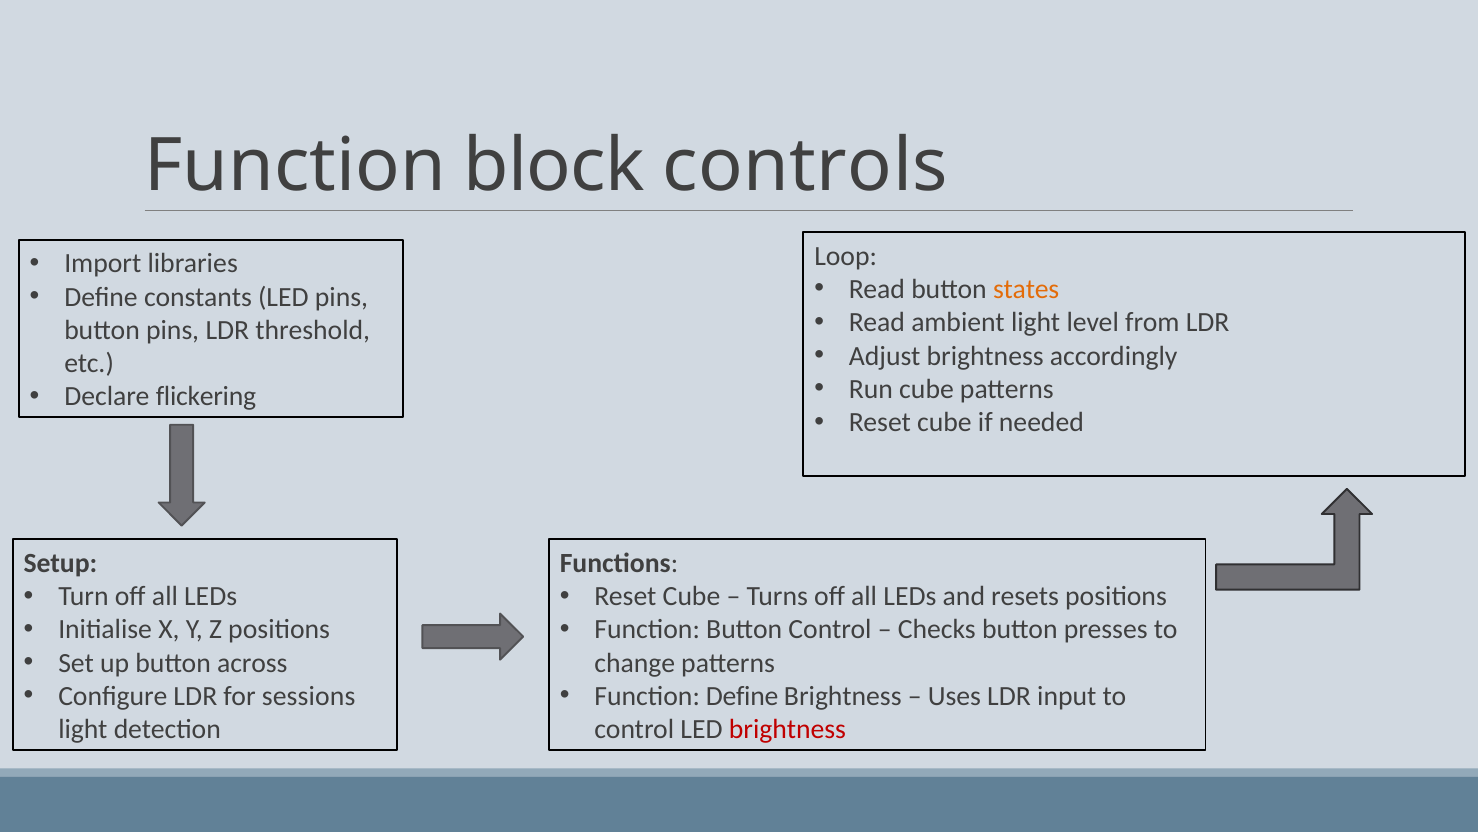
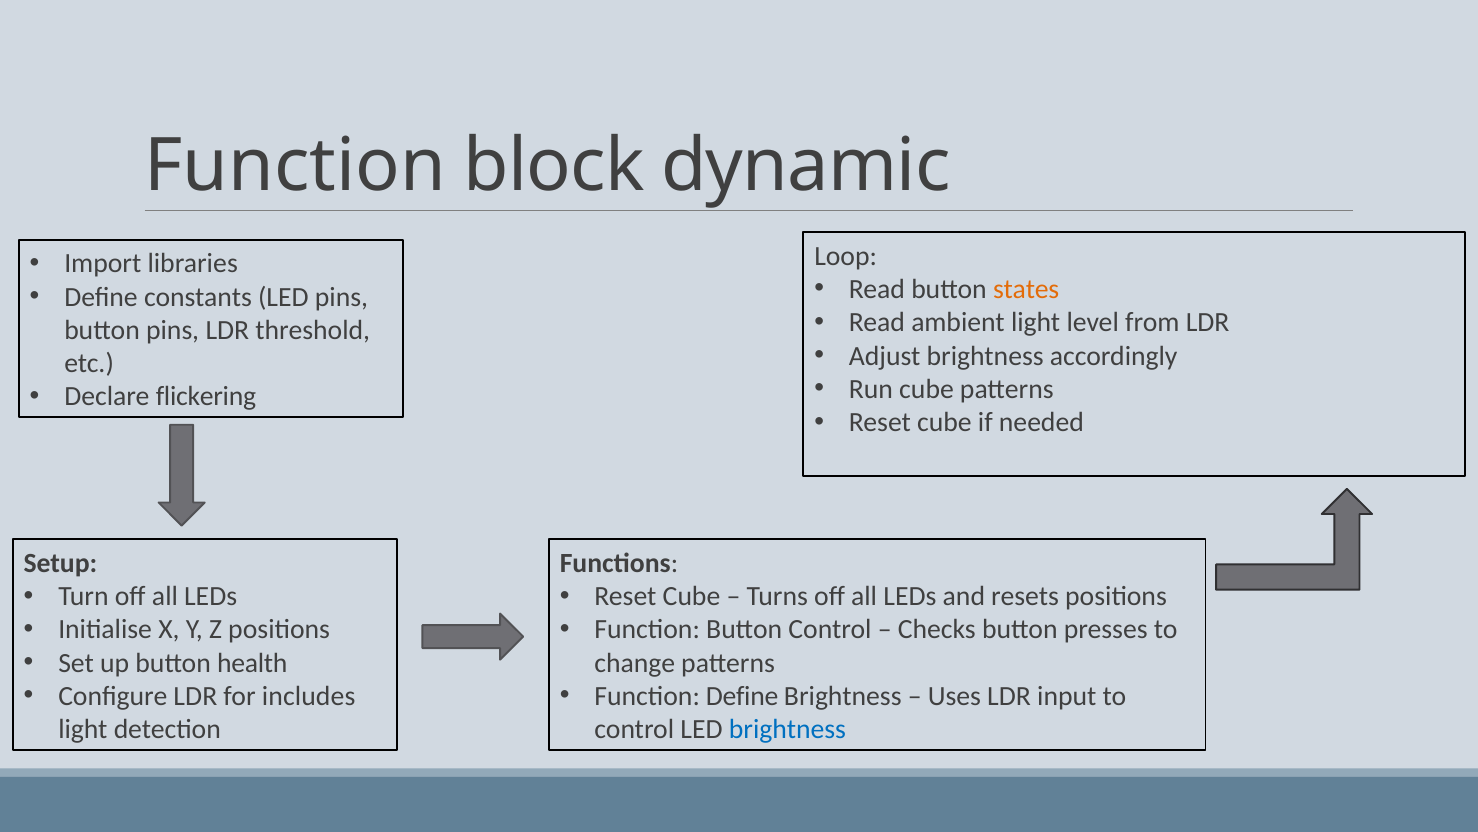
controls: controls -> dynamic (806, 166)
across: across -> health (252, 663)
sessions: sessions -> includes (309, 696)
brightness colour: red -> blue (787, 729)
